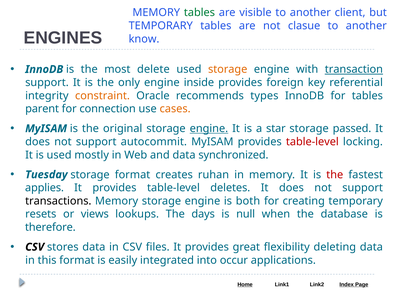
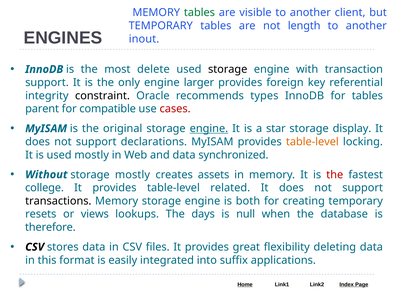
clasue: clasue -> length (304, 26)
know: know -> inout (144, 39)
storage colour: orange -> black (228, 69)
transaction underline: present -> none (354, 69)
inside: inside -> larger (199, 82)
constraint colour: orange -> black (102, 95)
connection: connection -> compatible (108, 109)
cases colour: orange -> red (175, 109)
passed: passed -> display (352, 128)
autocommit: autocommit -> declarations (154, 141)
table-level colour: red -> orange (312, 141)
Tuesday: Tuesday -> Without (46, 174)
storage format: format -> mostly (133, 174)
ruhan: ruhan -> assets (214, 174)
applies: applies -> college (44, 187)
deletes: deletes -> related (230, 187)
occur: occur -> suffix (234, 260)
